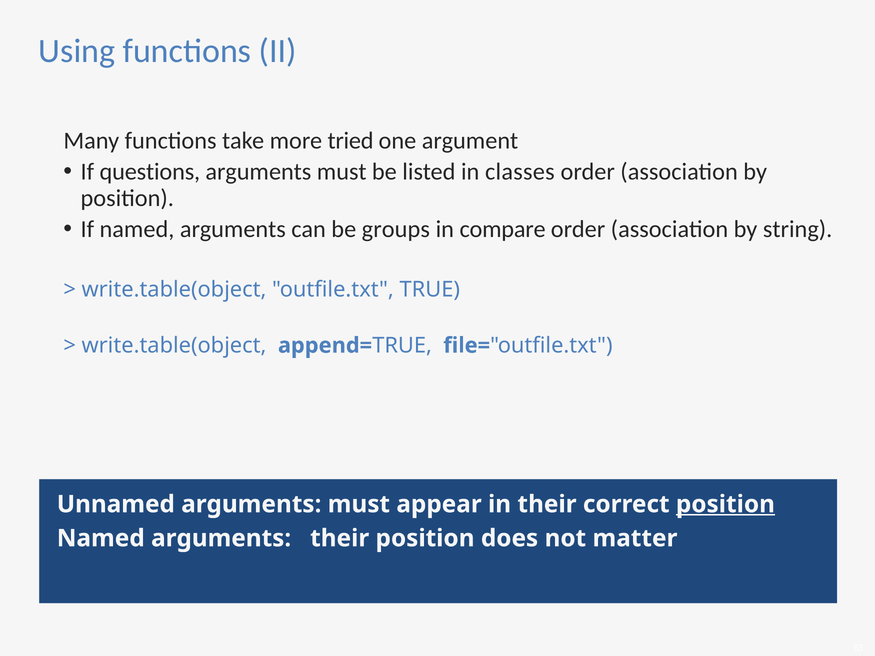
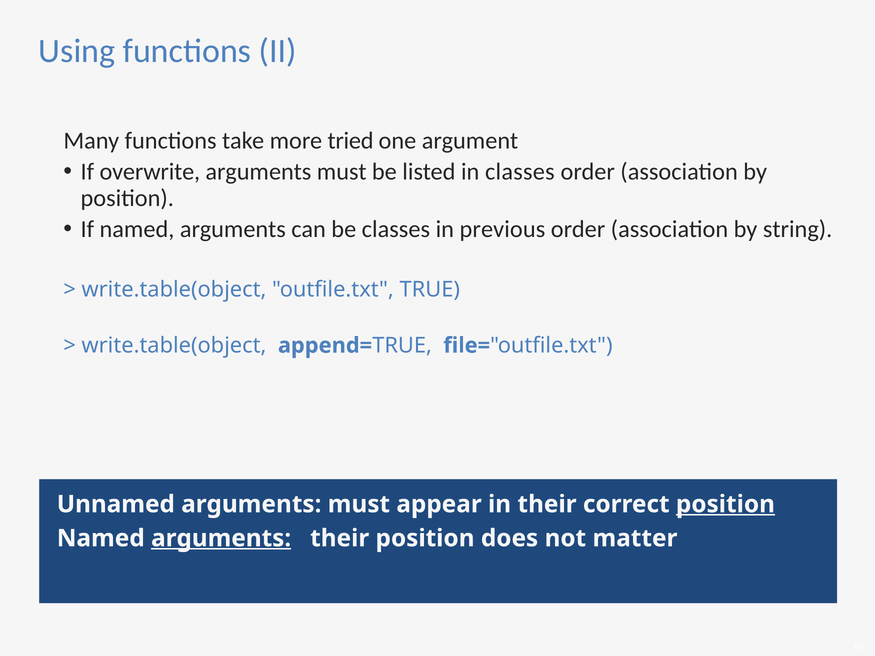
questions: questions -> overwrite (150, 172)
be groups: groups -> classes (396, 229)
compare: compare -> previous (502, 229)
arguments underline: none -> present (221, 538)
